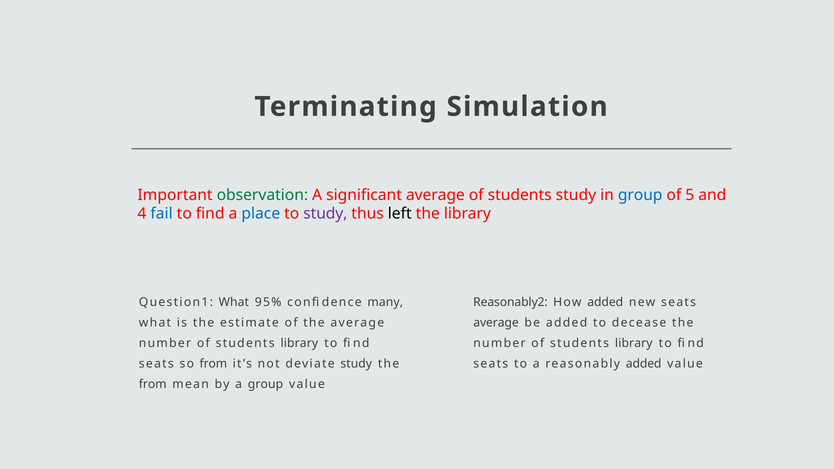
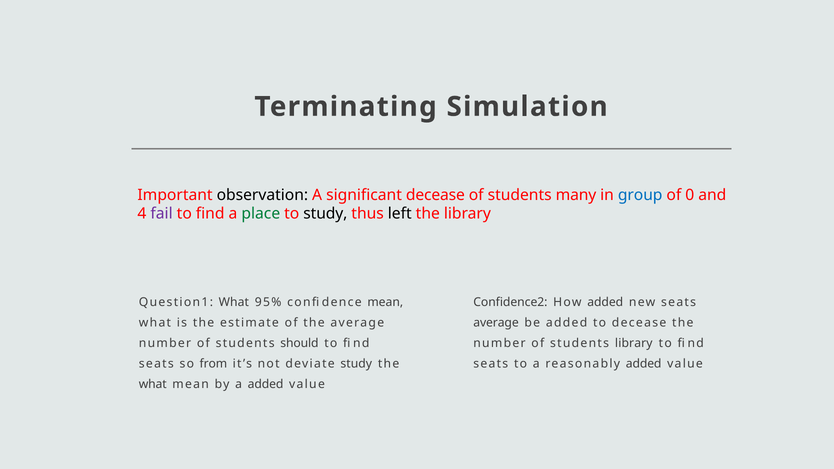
observation colour: green -> black (262, 195)
significant average: average -> decease (435, 195)
students study: study -> many (576, 195)
5: 5 -> 0 (690, 195)
fail colour: blue -> purple (162, 214)
place colour: blue -> green (261, 214)
study colour: purple -> black (325, 214)
confidence many: many -> mean (385, 302)
Reasonably2: Reasonably2 -> Confidence2 (510, 302)
library: library -> should (299, 343)
from: from -> what (153, 384)
a group: group -> added (266, 384)
